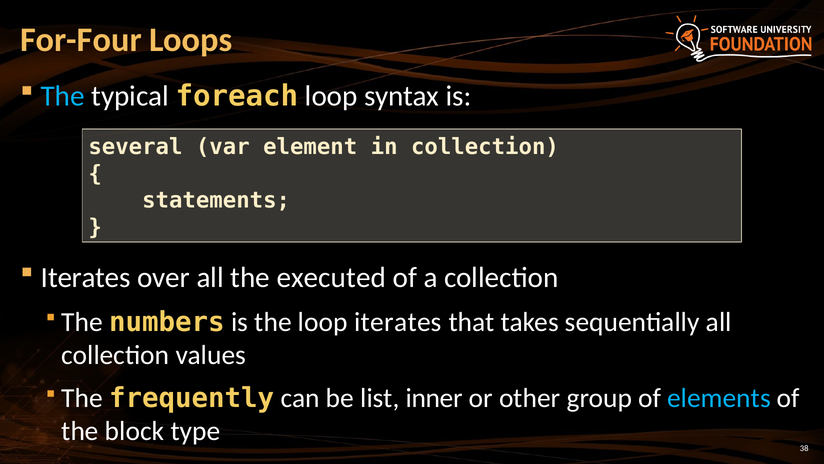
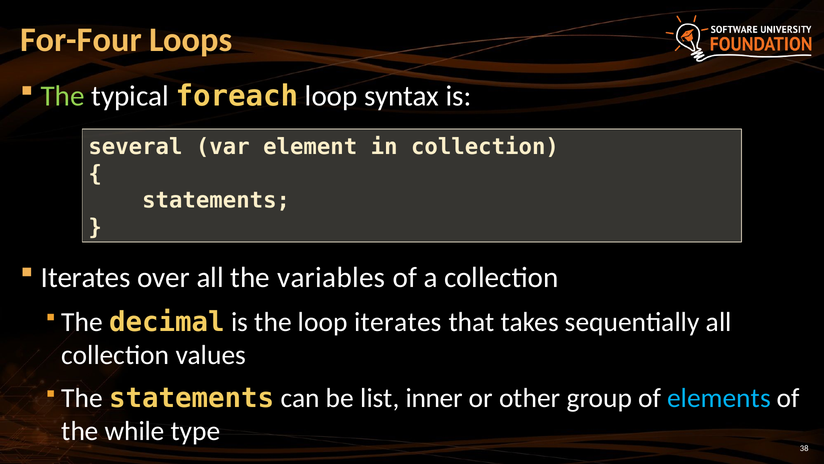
The colour: light blue -> light green (63, 96)
executed: executed -> variables (331, 277)
numbers: numbers -> decimal (167, 322)
The frequently: frequently -> statements (192, 398)
block: block -> while (135, 431)
